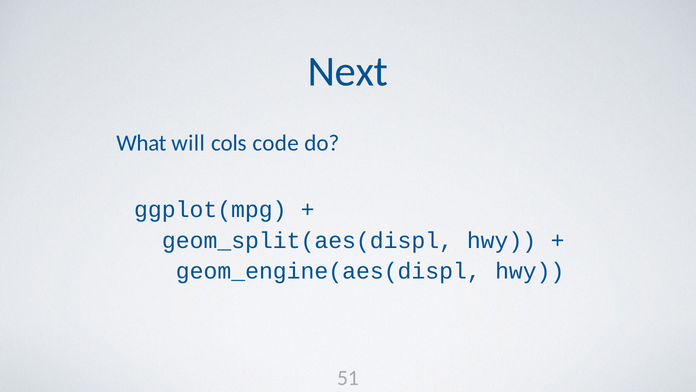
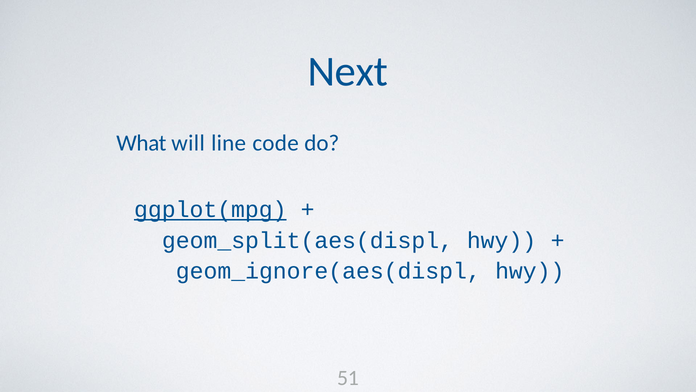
cols: cols -> line (229, 143)
ggplot(mpg underline: none -> present (210, 209)
geom_engine(aes(displ: geom_engine(aes(displ -> geom_ignore(aes(displ (328, 271)
